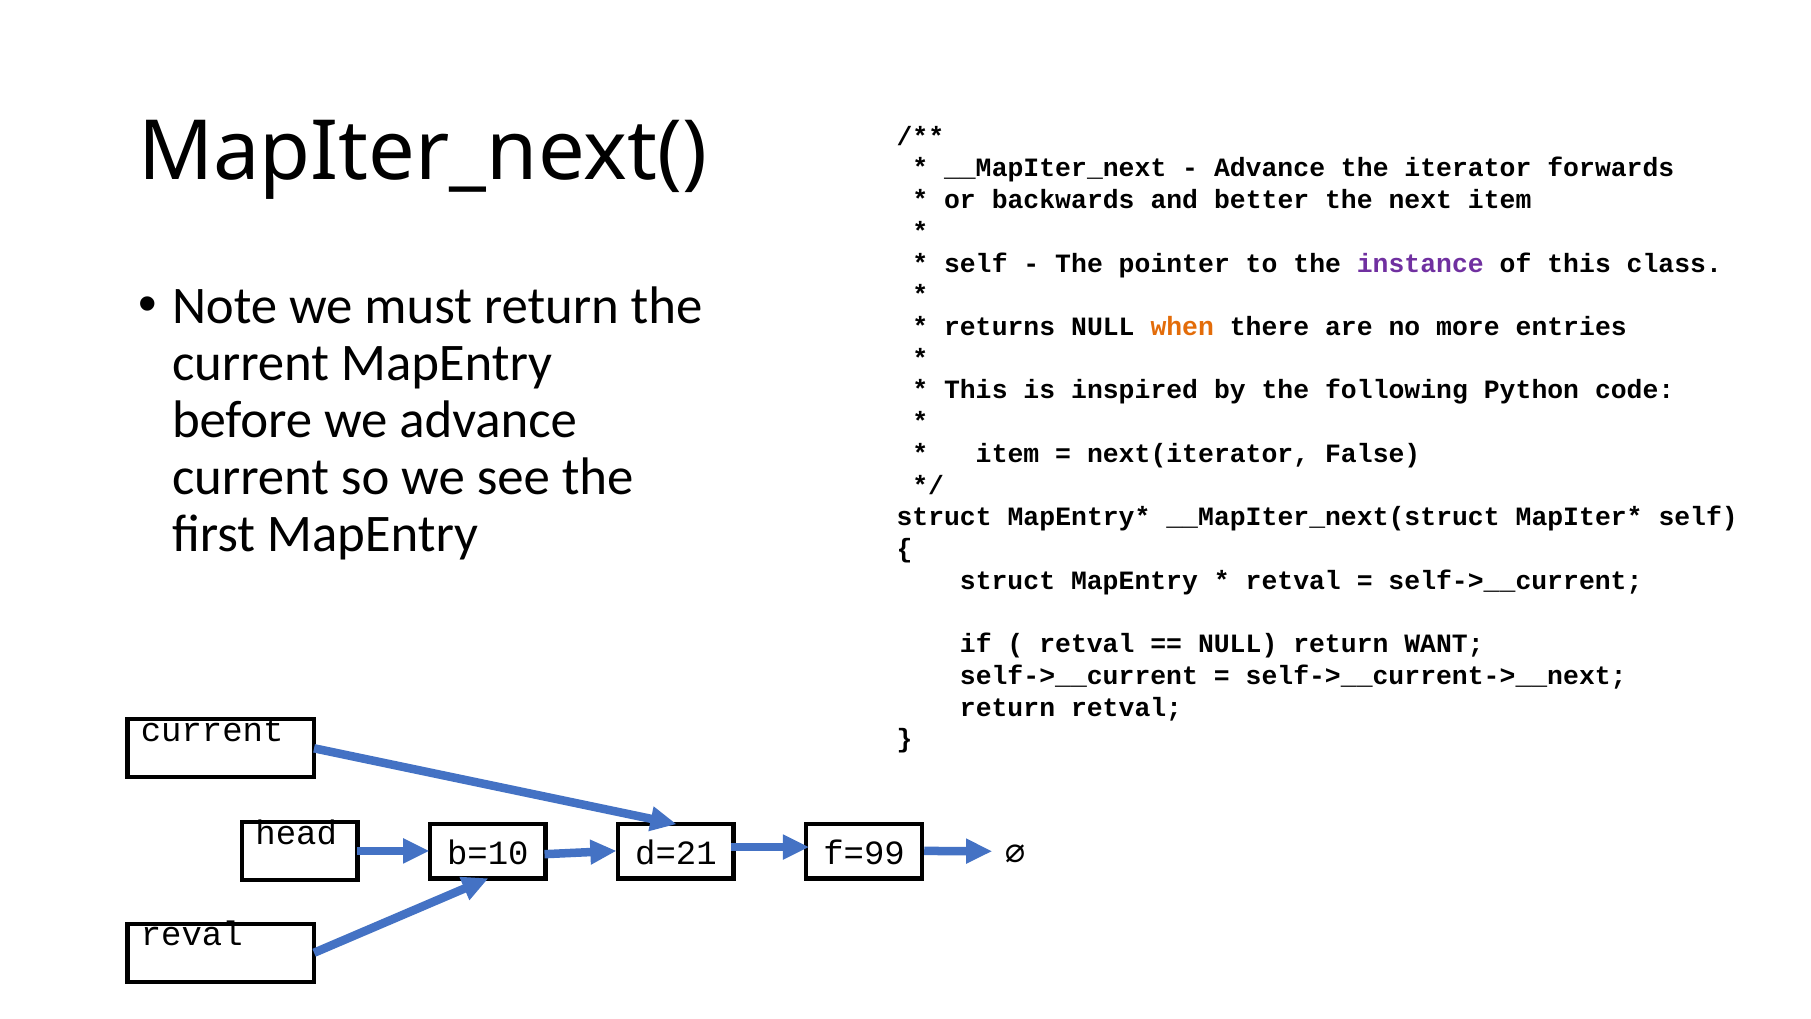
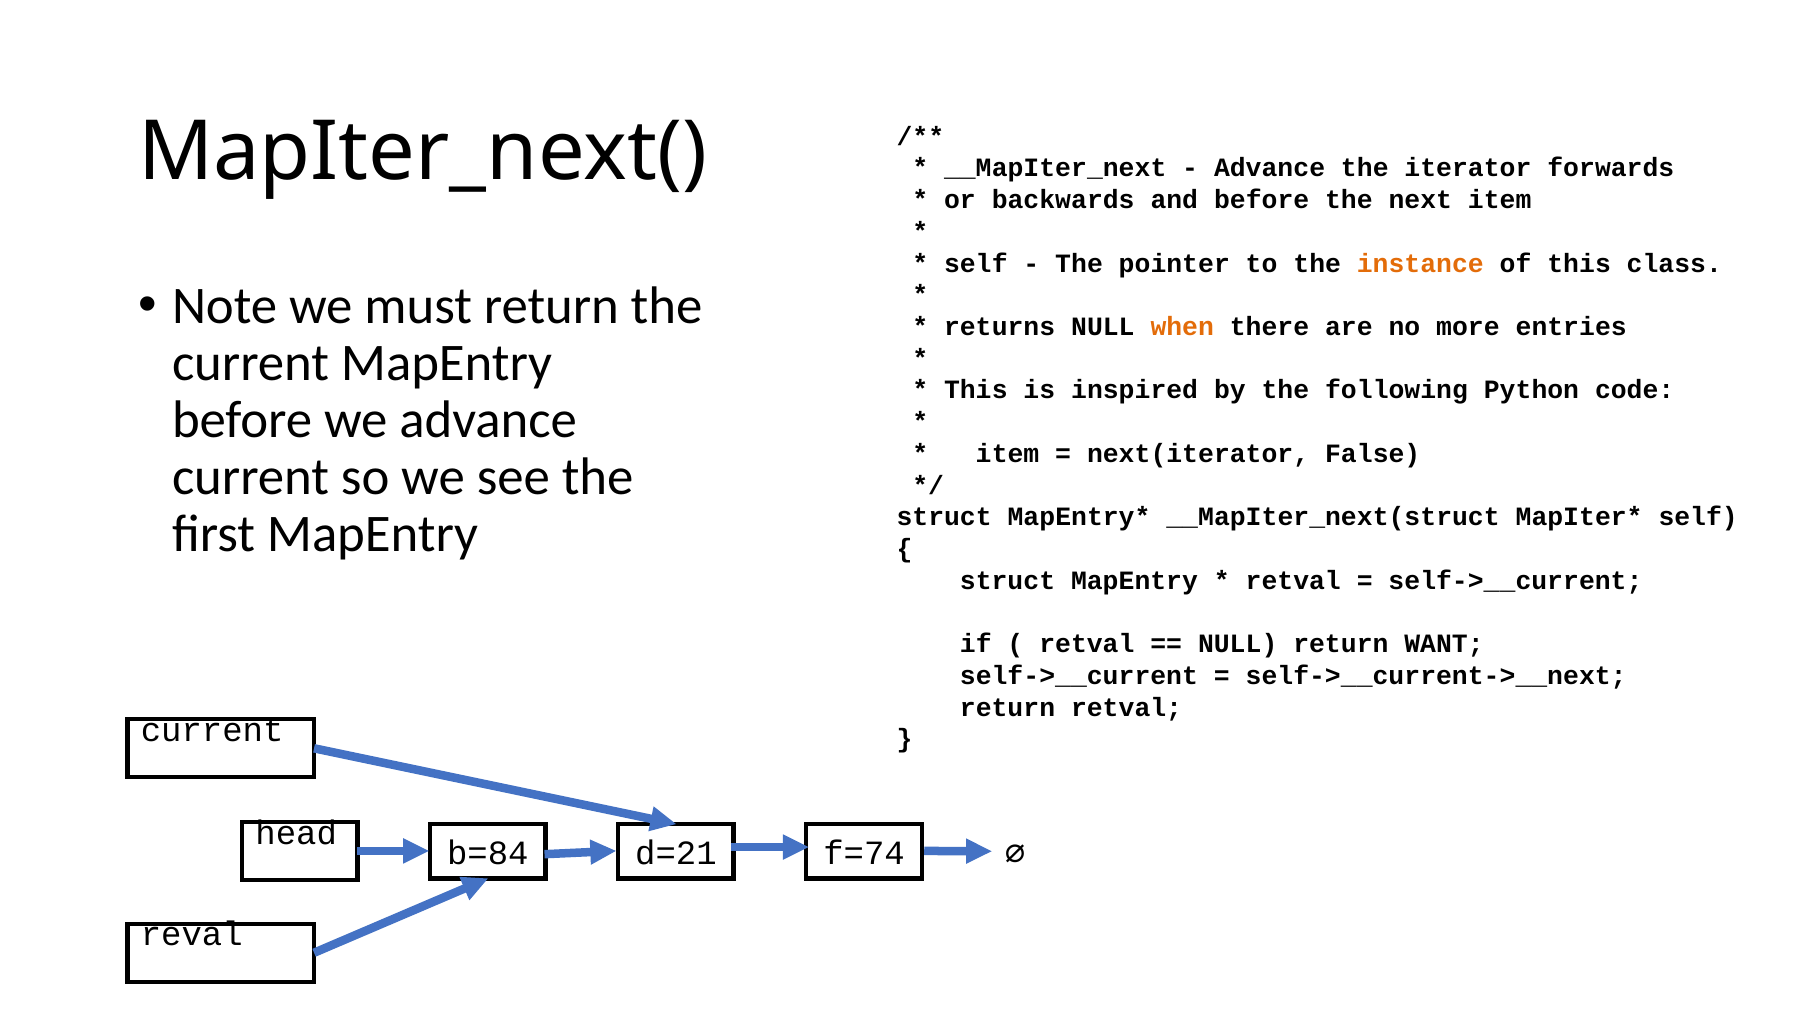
and better: better -> before (1262, 200)
instance colour: purple -> orange (1420, 263)
b=10: b=10 -> b=84 (488, 853)
f=99: f=99 -> f=74 (864, 853)
